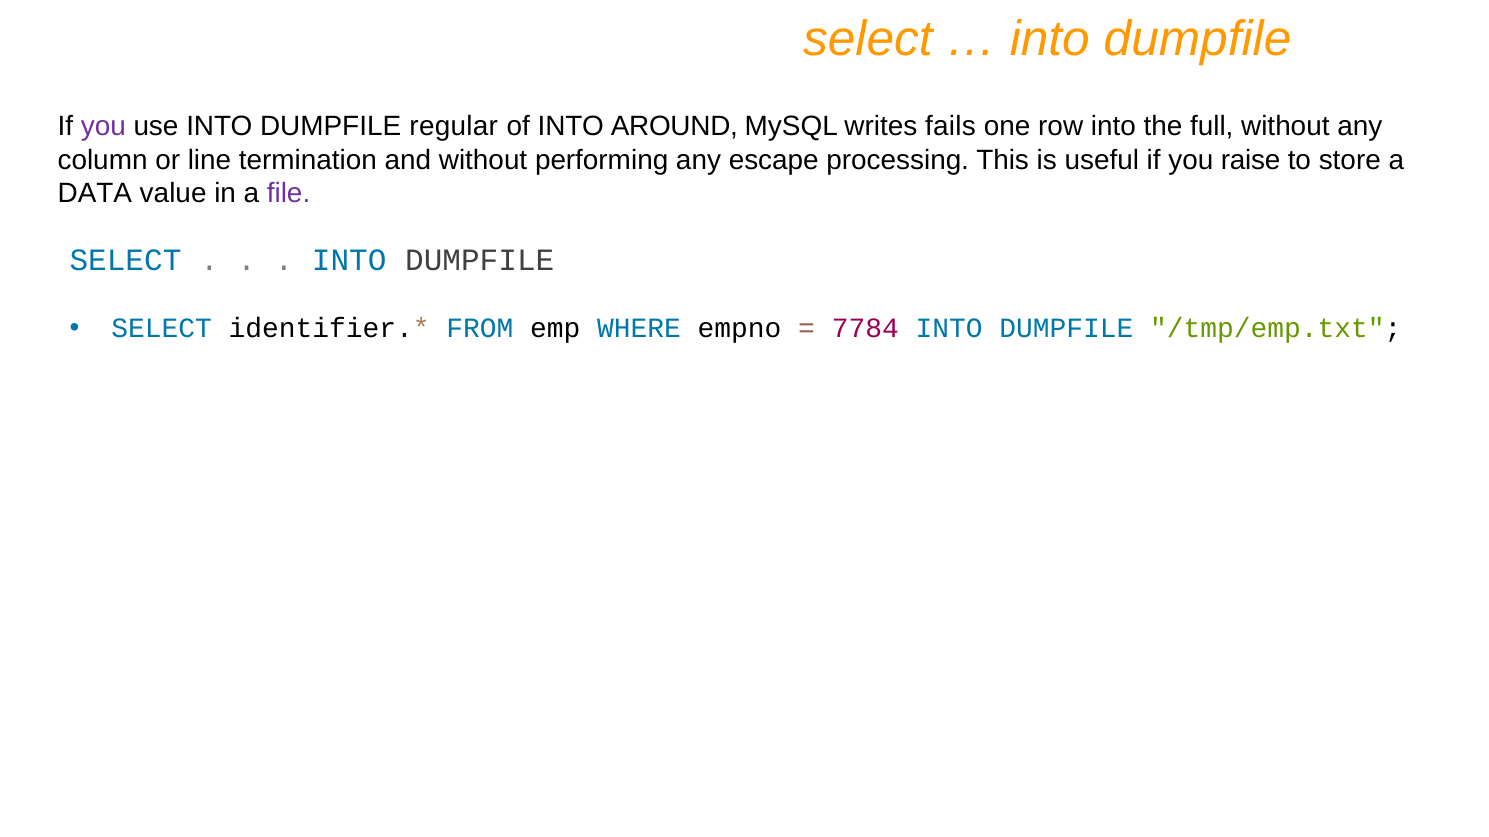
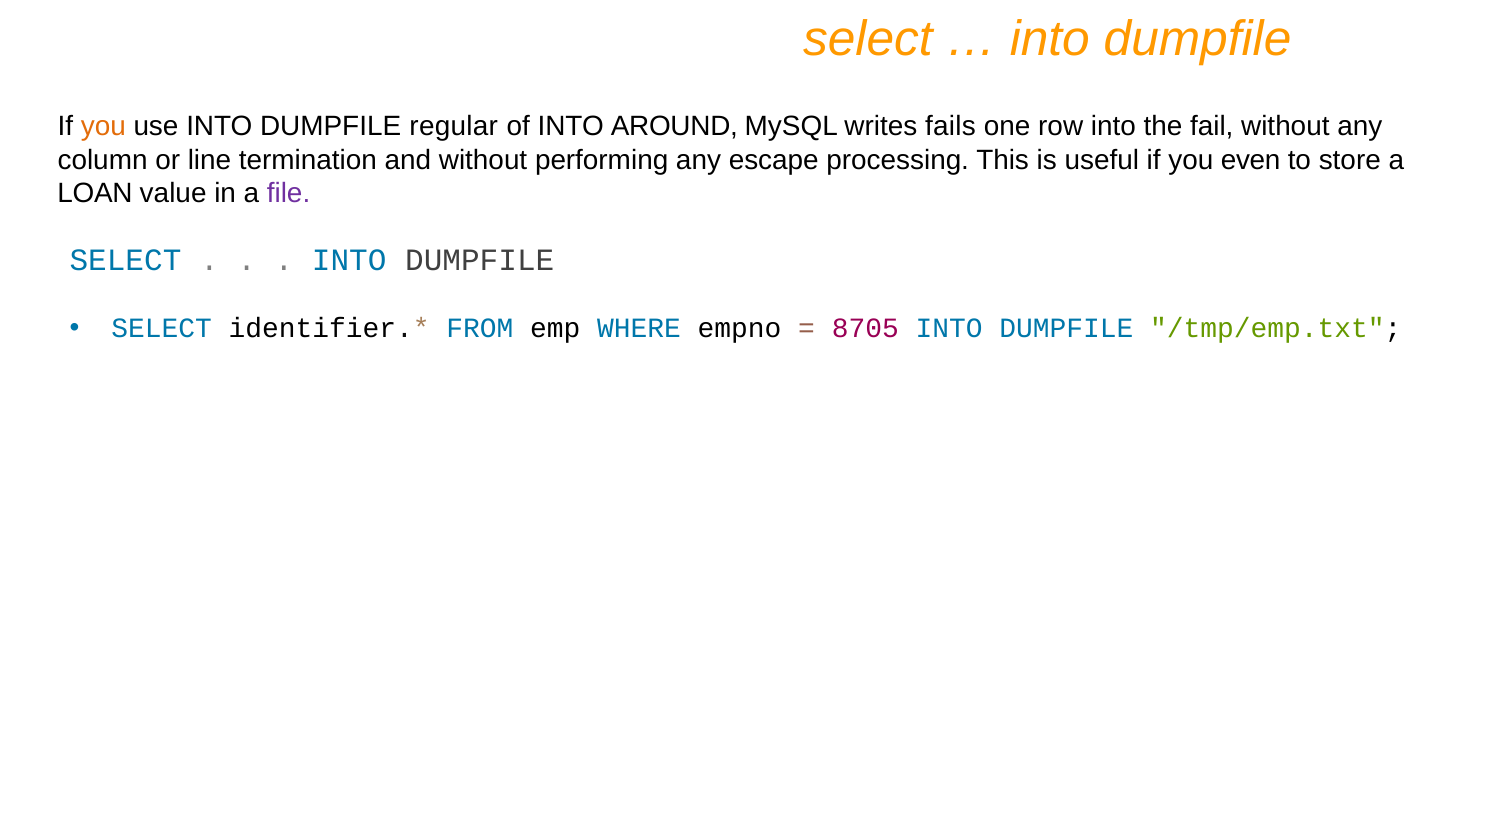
you colour: purple -> orange (103, 127)
full: full -> fail (1212, 127)
raise: raise -> even (1251, 160)
DATA: DATA -> LOAN (95, 194)
7784: 7784 -> 8705 (865, 329)
